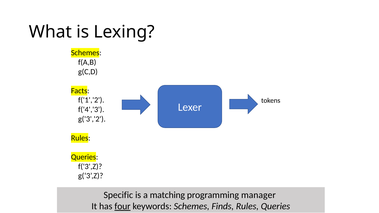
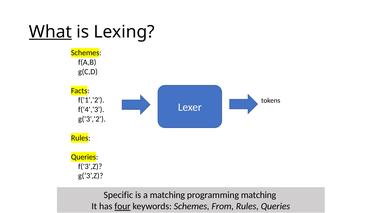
What underline: none -> present (50, 32)
programming manager: manager -> matching (259, 195)
Finds: Finds -> From (223, 206)
